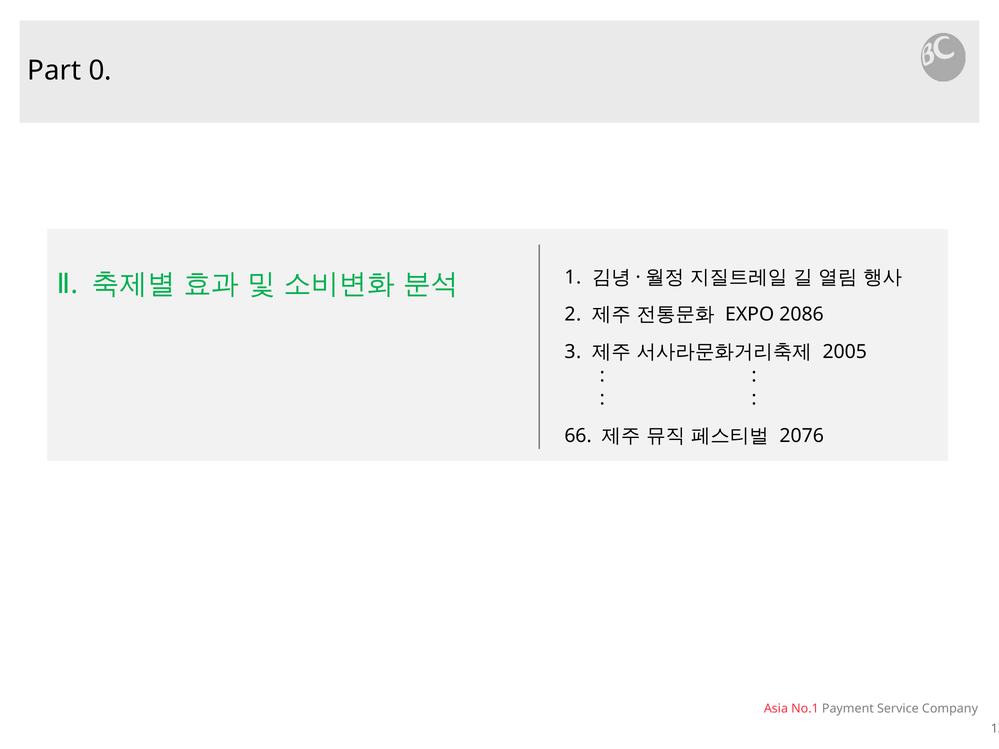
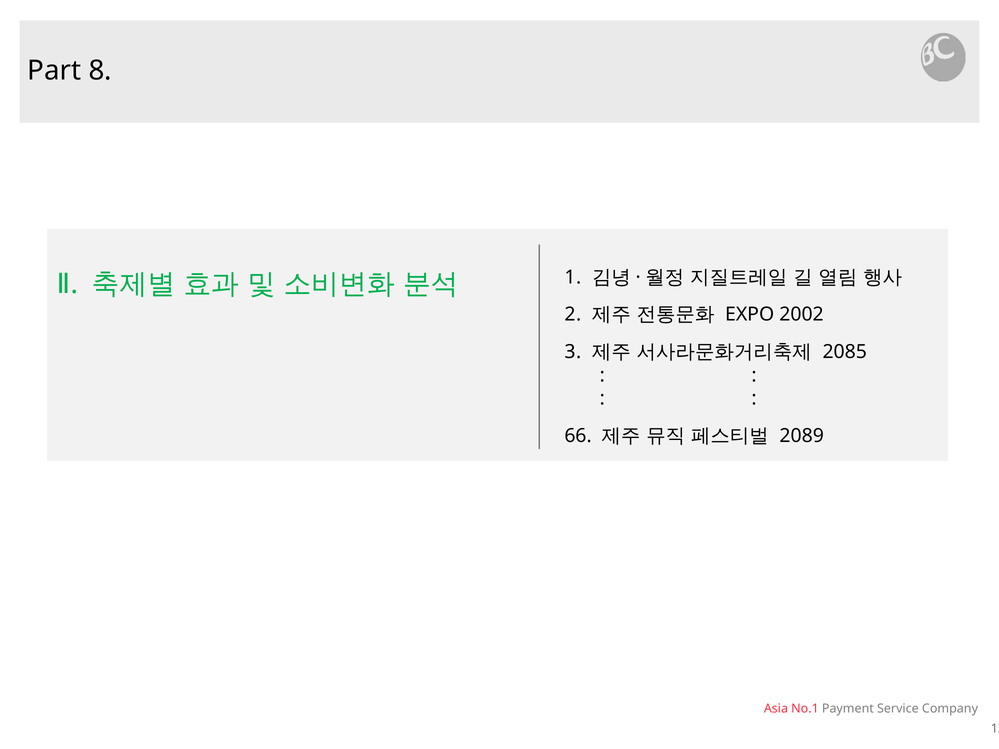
0: 0 -> 8 (100, 71)
2086: 2086 -> 2002 (802, 315)
2005: 2005 -> 2085 (845, 352)
2076: 2076 -> 2089 (802, 436)
